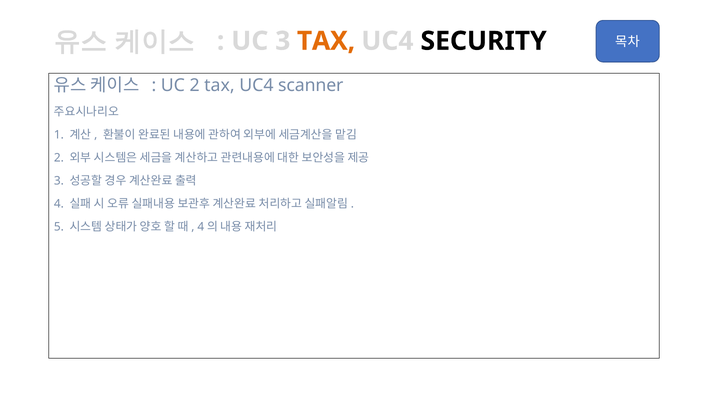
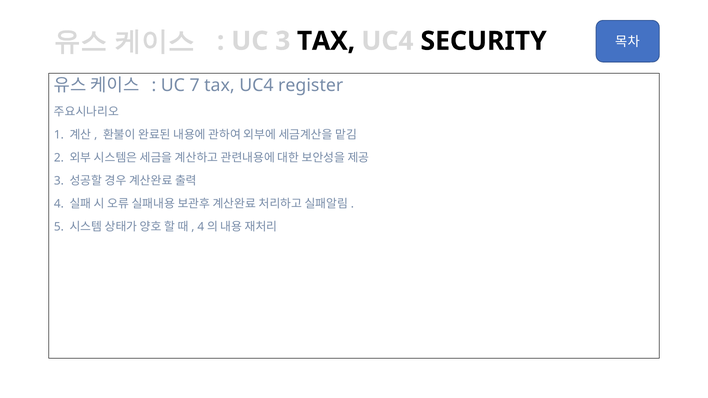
TAX colour: orange -> black (326, 41)
UC 2: 2 -> 7 (195, 86)
scanner: scanner -> register (311, 86)
